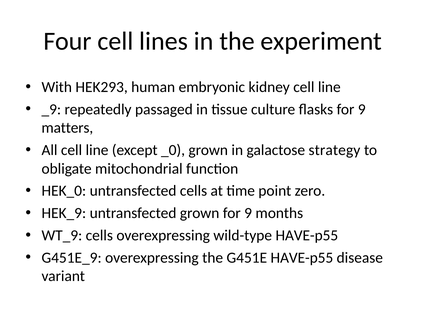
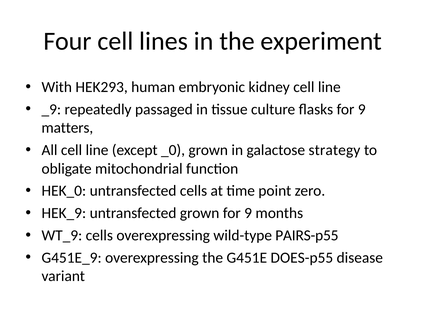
wild-type HAVE-p55: HAVE-p55 -> PAIRS-p55 (307, 235)
G451E HAVE-p55: HAVE-p55 -> DOES-p55 (302, 257)
